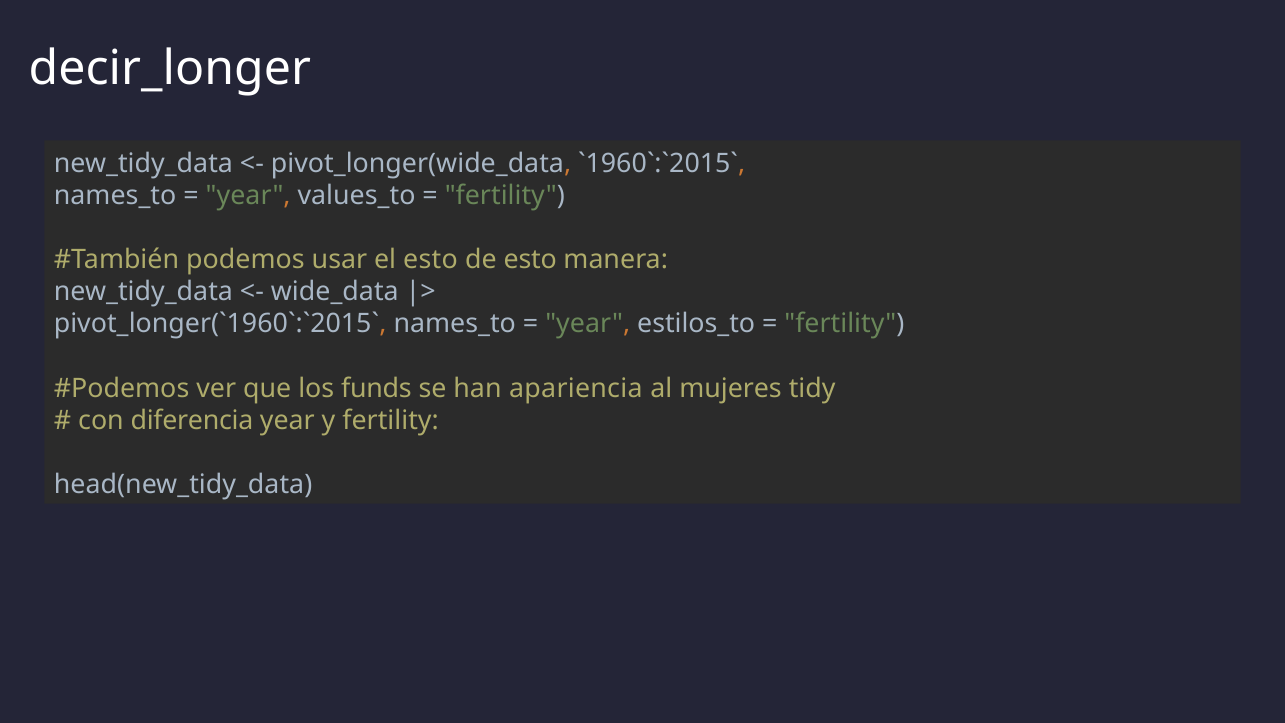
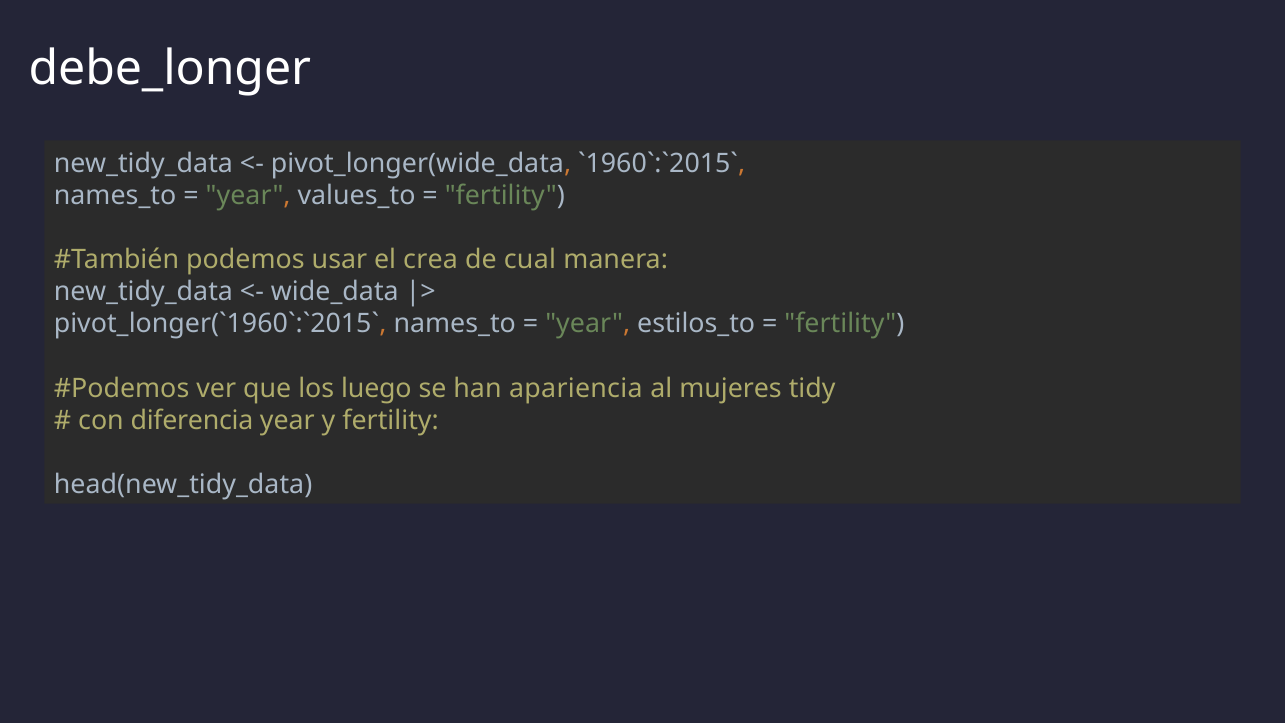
decir_longer: decir_longer -> debe_longer (170, 69)
el esto: esto -> crea (431, 260)
de esto: esto -> cual (530, 260)
funds: funds -> luego (376, 388)
